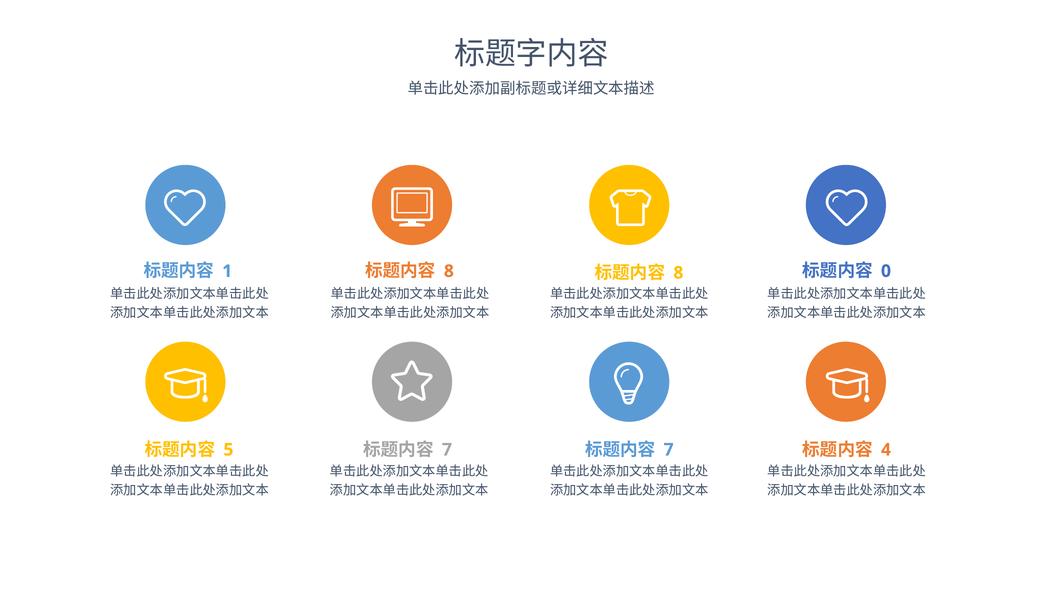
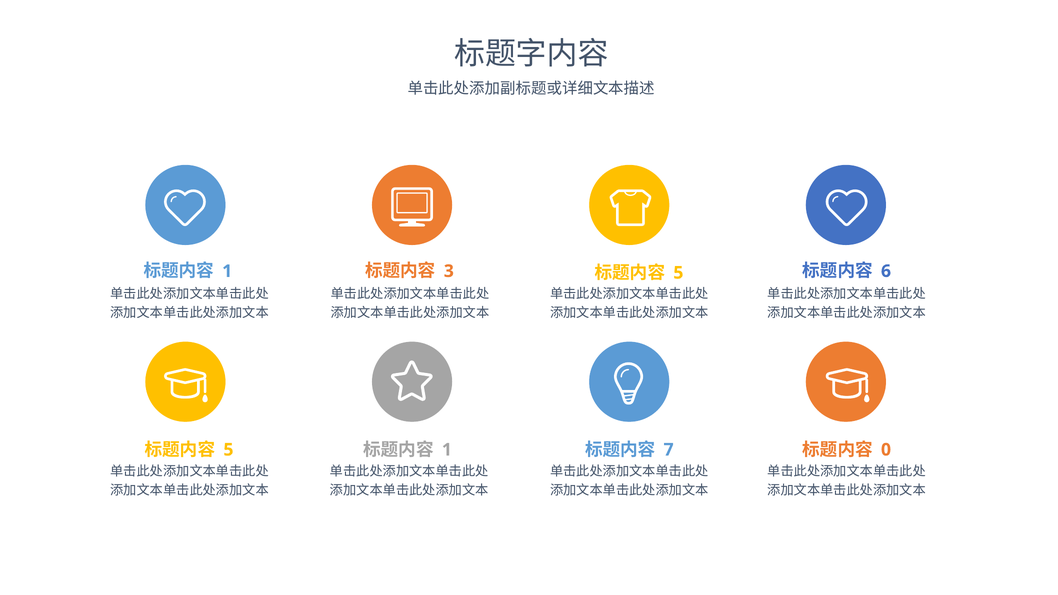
8: 8 -> 3 (449, 271)
0: 0 -> 6 (886, 271)
8: 8 -> 5 (678, 273)
7: 7 -> 1 (447, 450)
4: 4 -> 0 (886, 450)
